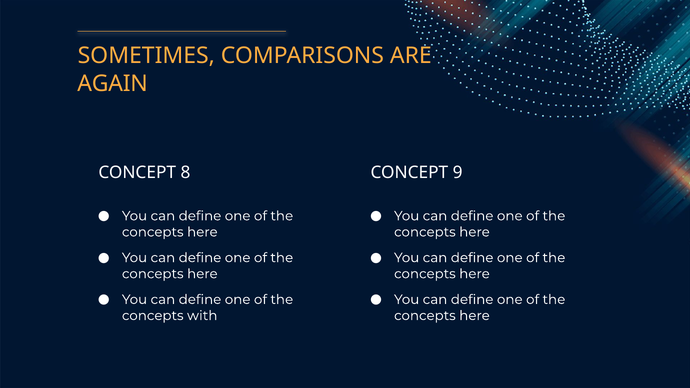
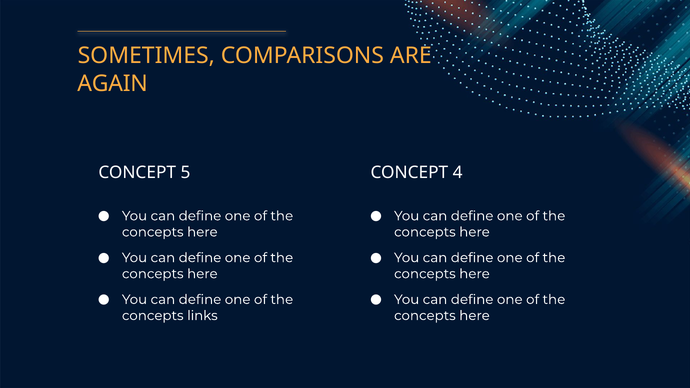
8: 8 -> 5 (185, 173)
9: 9 -> 4 (458, 173)
with: with -> links (202, 316)
